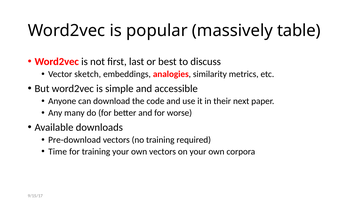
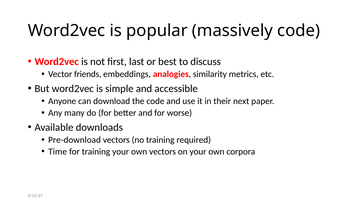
massively table: table -> code (299, 31)
sketch: sketch -> friends (88, 74)
